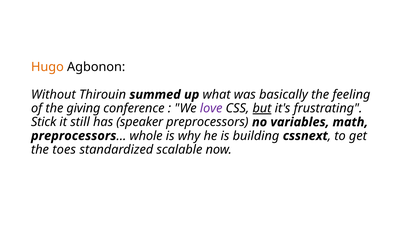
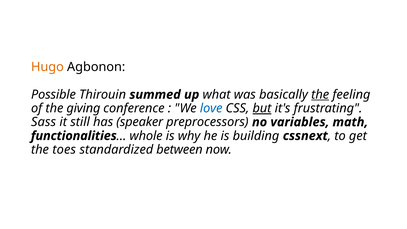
Without: Without -> Possible (53, 95)
the underline: none -> present (320, 95)
love colour: purple -> blue (211, 108)
Stick: Stick -> Sass (44, 122)
preprocessors: preprocessors -> functionalities (74, 136)
scalable: scalable -> between (179, 150)
